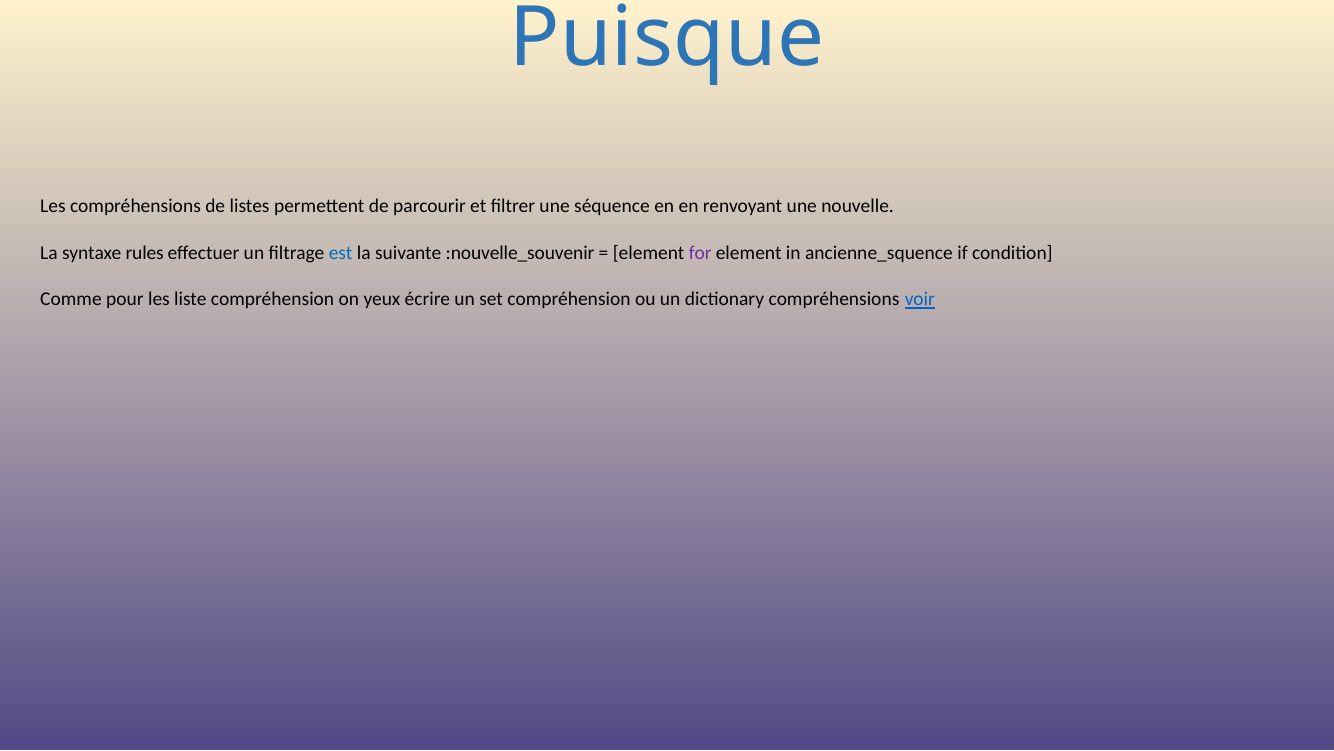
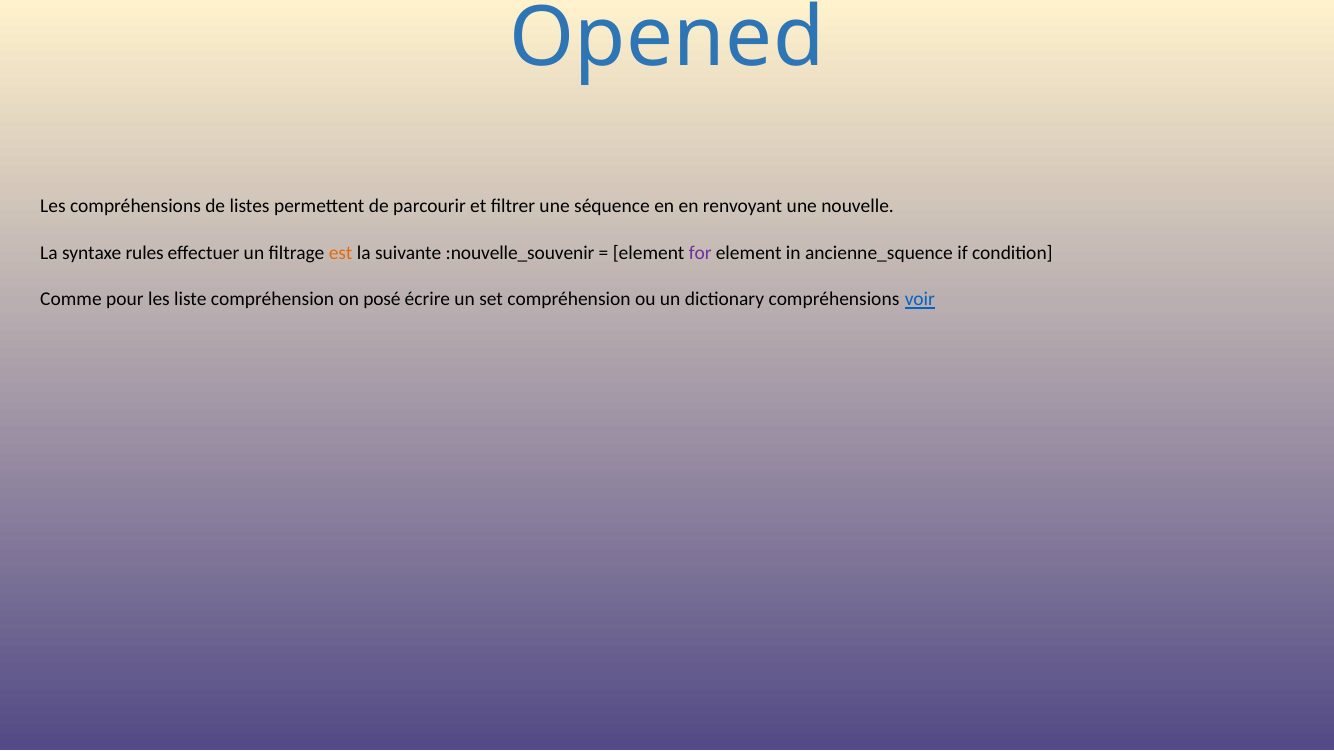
Puisque: Puisque -> Opened (667, 38)
est colour: blue -> orange (341, 253)
yeux: yeux -> posé (382, 299)
